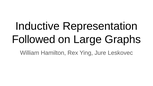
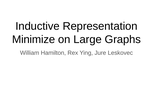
Followed: Followed -> Minimize (34, 39)
